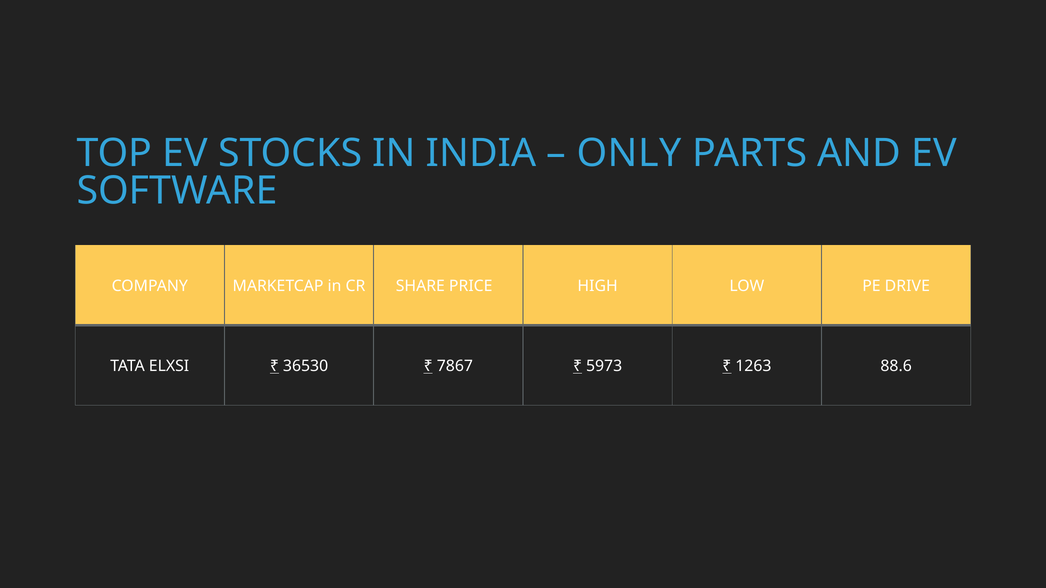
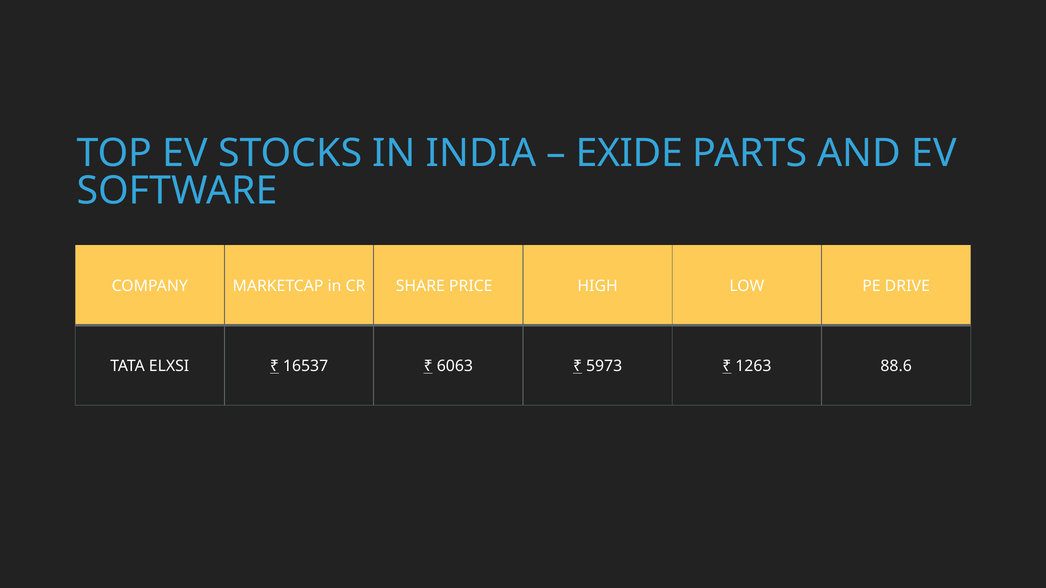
ONLY: ONLY -> EXIDE (629, 153)
36530: 36530 -> 16537 (306, 366)
7867: 7867 -> 6063 (455, 366)
